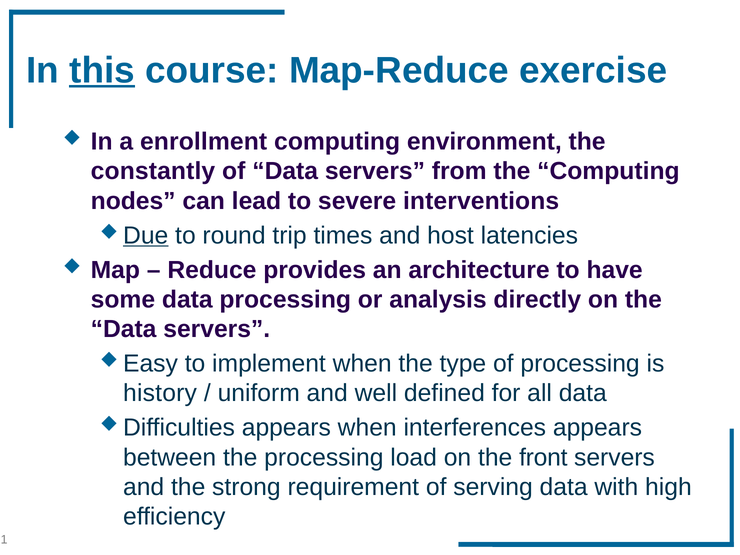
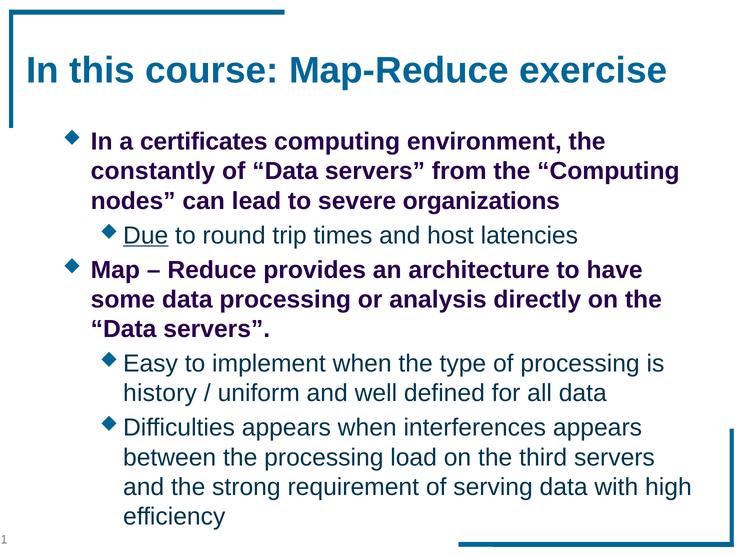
this underline: present -> none (102, 70)
enrollment: enrollment -> certificates (204, 142)
interventions: interventions -> organizations (481, 201)
front: front -> third (543, 457)
